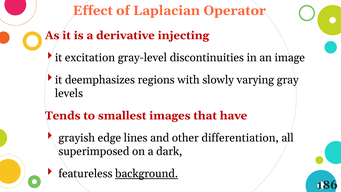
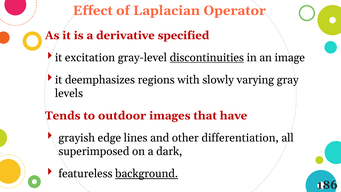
injecting: injecting -> specified (183, 35)
discontinuities underline: none -> present (207, 58)
smallest: smallest -> outdoor (122, 116)
